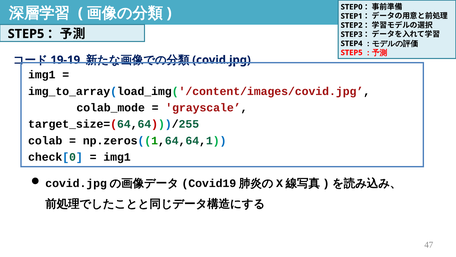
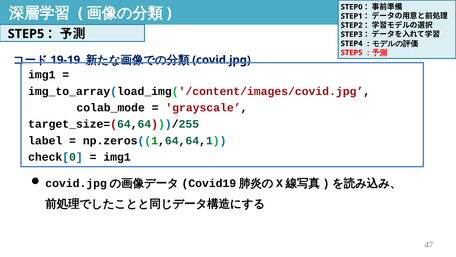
colab: colab -> label (45, 140)
